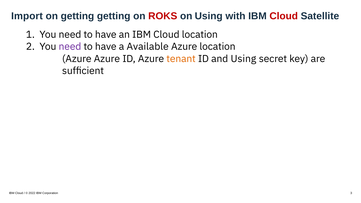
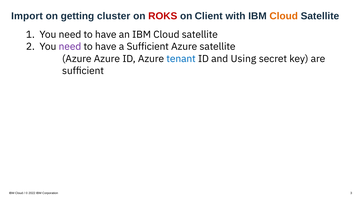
getting getting: getting -> cluster (114, 16)
on Using: Using -> Client (209, 16)
Cloud colour: red -> orange (284, 16)
an IBM Cloud location: location -> satellite (200, 35)
a Available: Available -> Sufficient (148, 47)
Azure location: location -> satellite (218, 47)
tenant colour: orange -> blue (181, 59)
